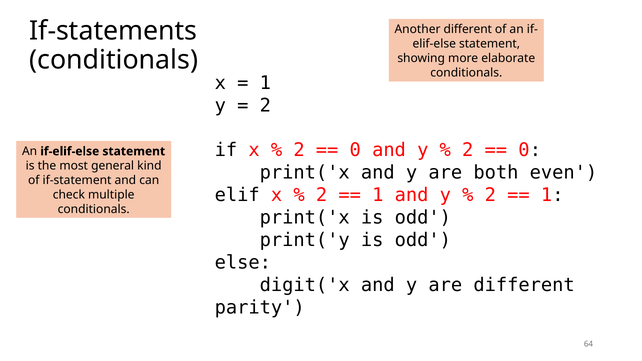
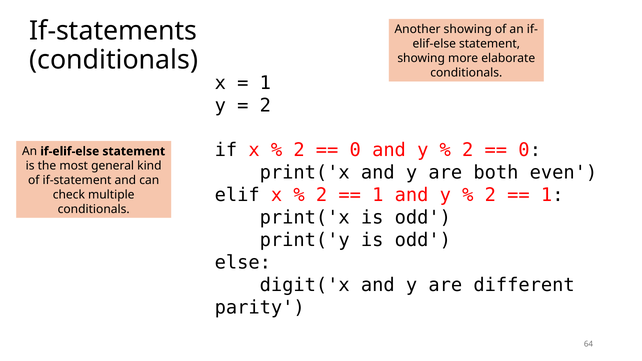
Another different: different -> showing (468, 29)
